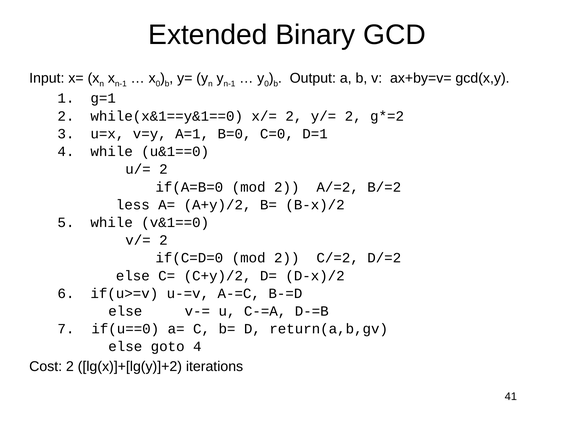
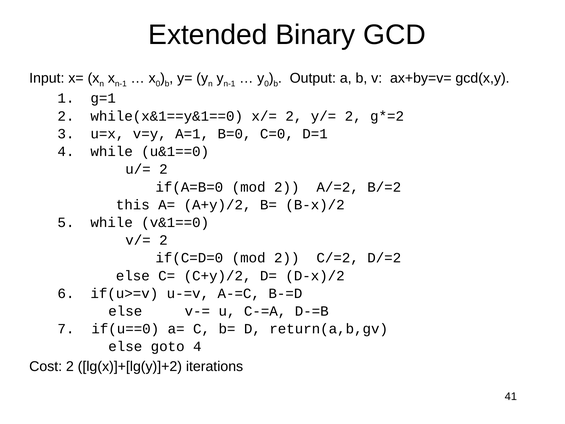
less: less -> this (133, 205)
